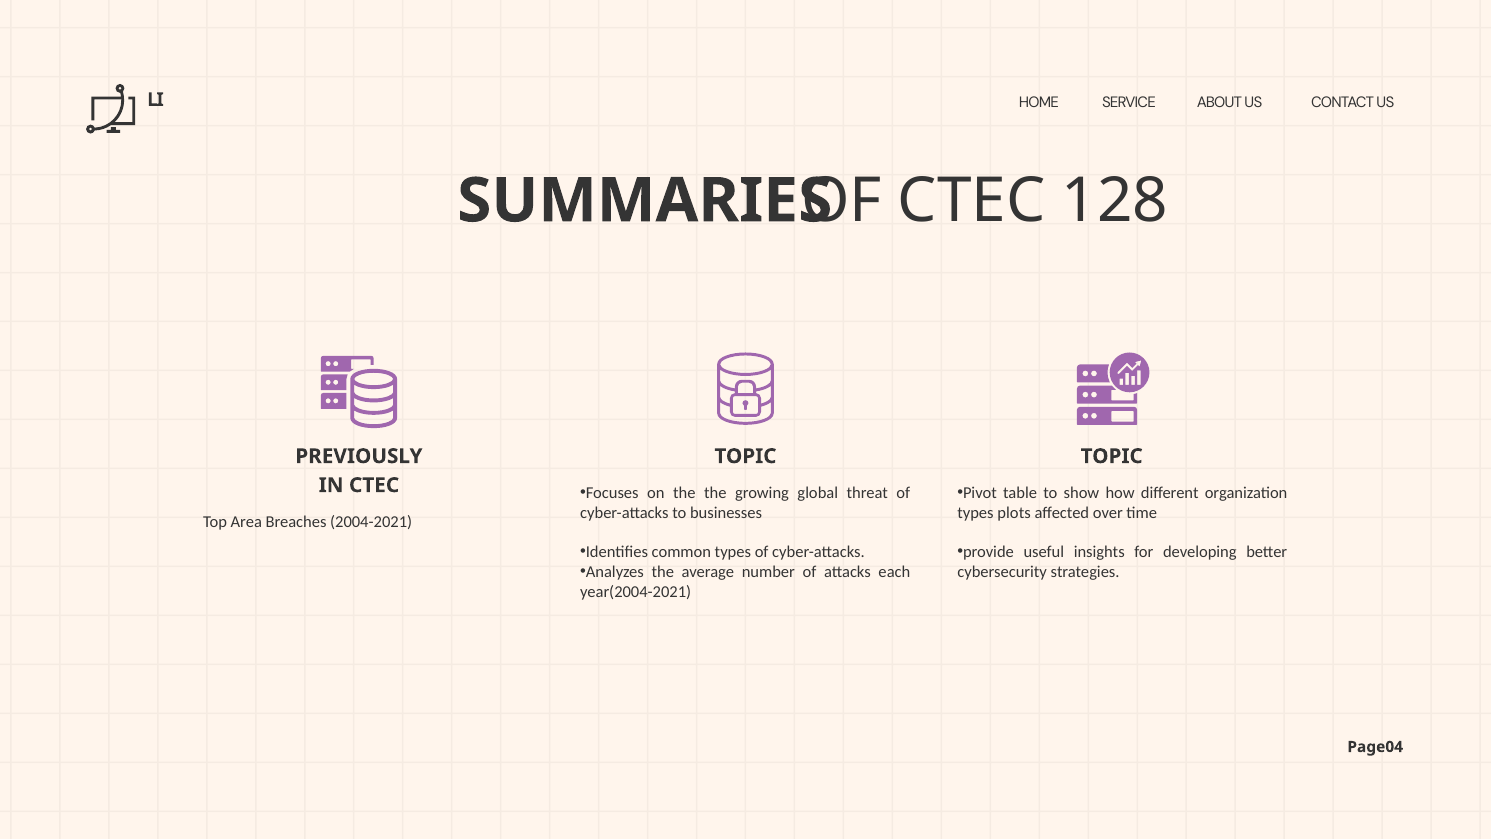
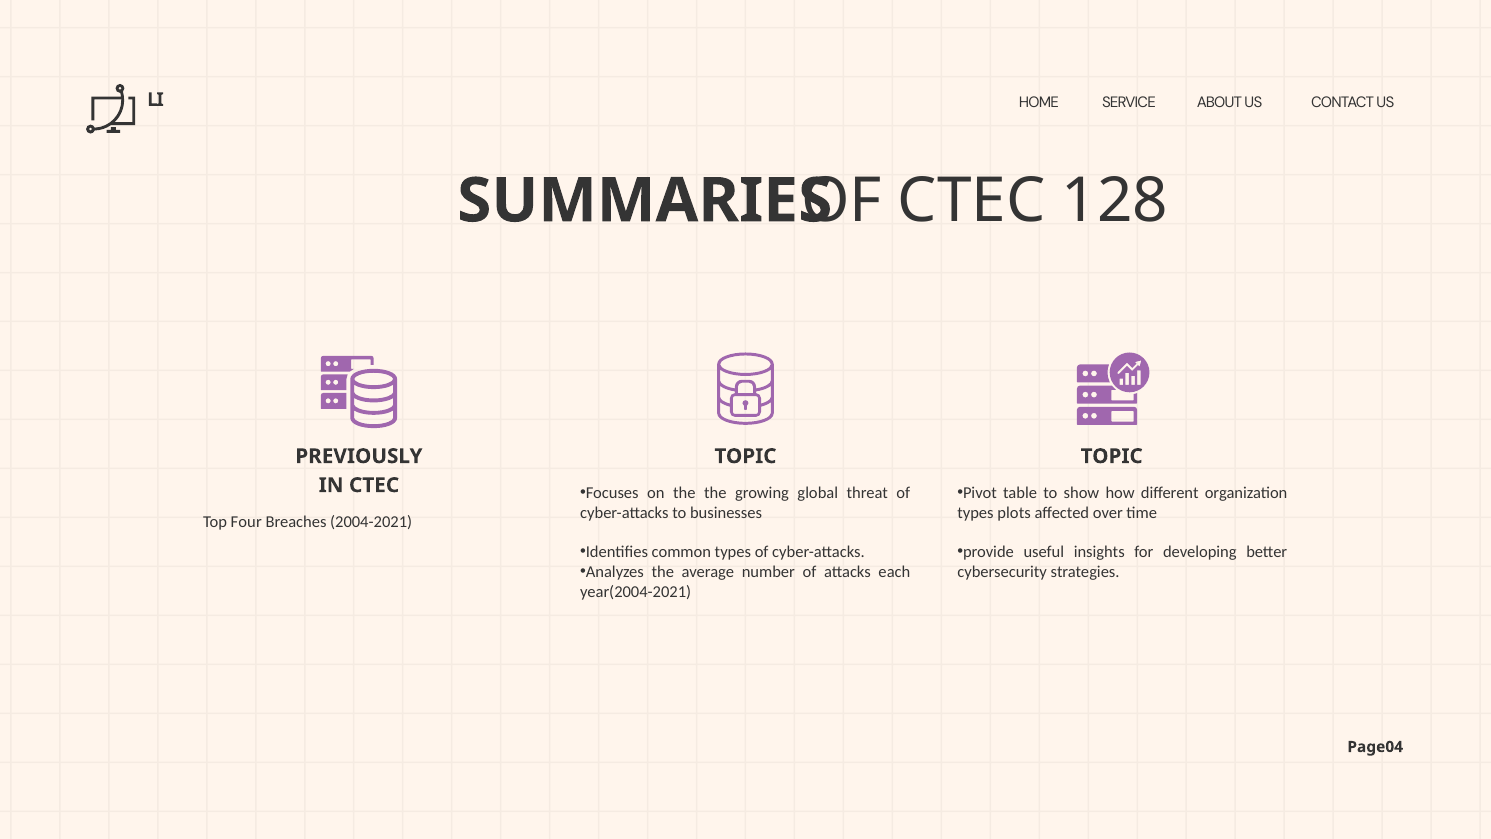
Area: Area -> Four (246, 522)
